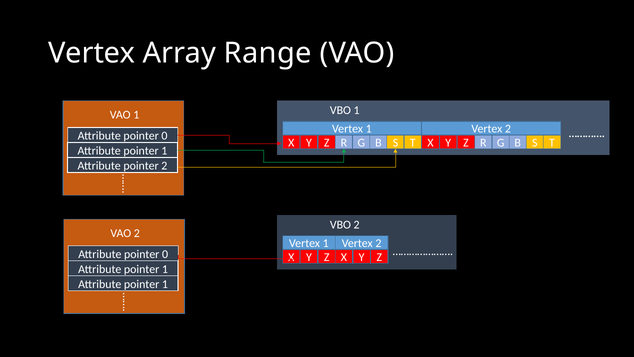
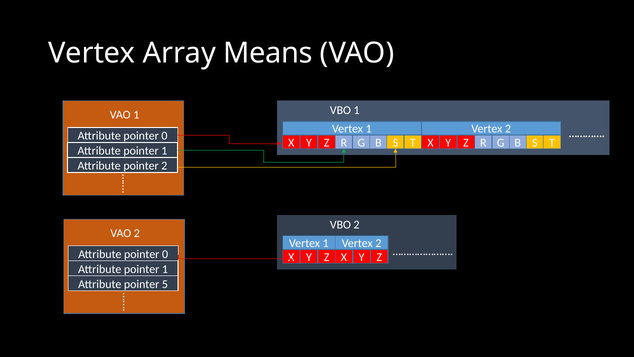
Range: Range -> Means (268, 53)
1: 1 -> 5 (165, 284)
